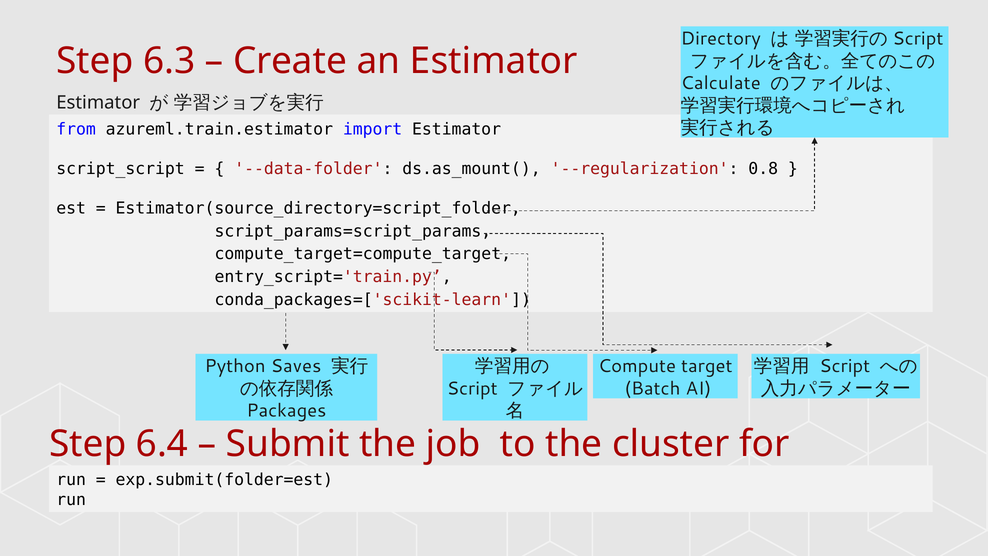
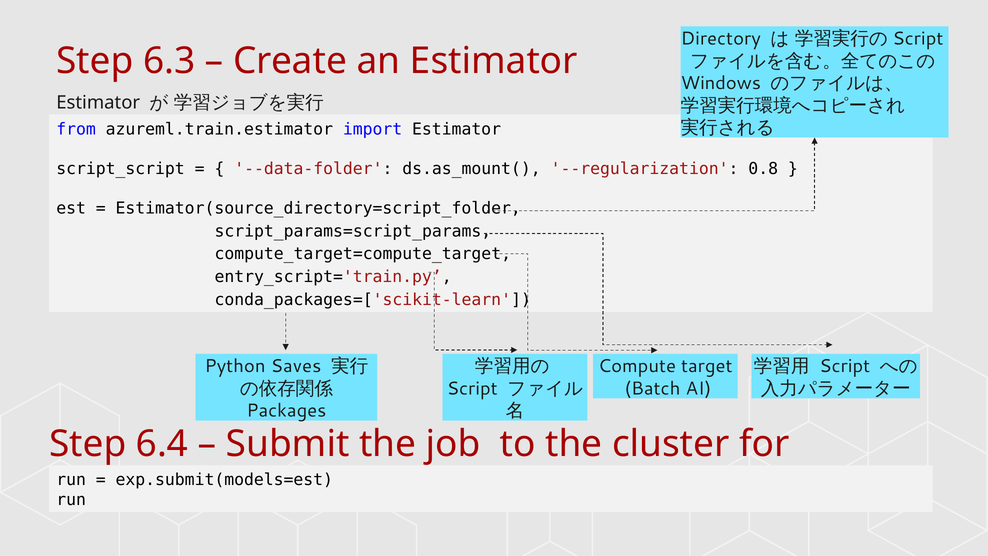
Calculate: Calculate -> Windows (721, 83)
exp.submit(folder=est: exp.submit(folder=est -> exp.submit(models=est (224, 480)
